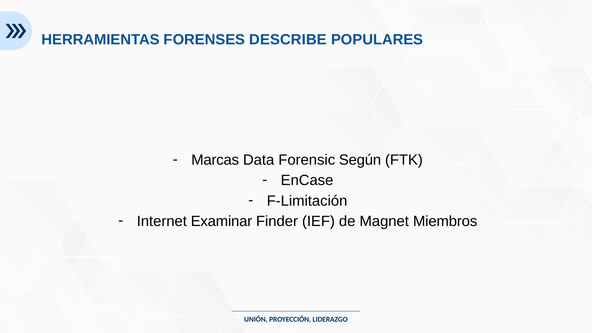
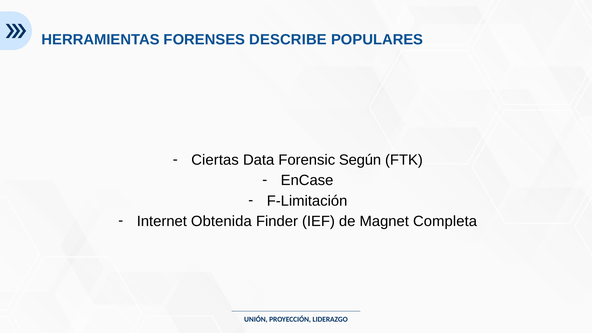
Marcas: Marcas -> Ciertas (215, 160)
Examinar: Examinar -> Obtenida (221, 221)
Miembros: Miembros -> Completa (445, 221)
